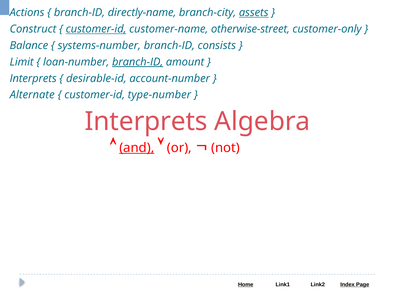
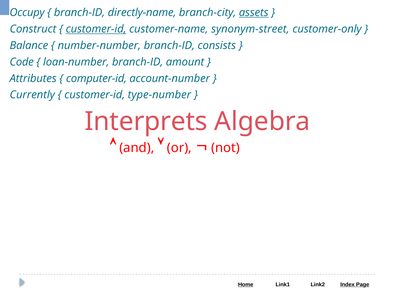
Actions: Actions -> Occupy (27, 13)
otherwise-street: otherwise-street -> synonym-street (250, 29)
systems-number: systems-number -> number-number (99, 46)
Limit: Limit -> Code (22, 62)
branch-ID underline: present -> none (138, 62)
Interprets: Interprets -> Attributes (33, 78)
desirable-id: desirable-id -> computer-id (96, 78)
Alternate: Alternate -> Currently (32, 95)
and underline: present -> none (137, 148)
